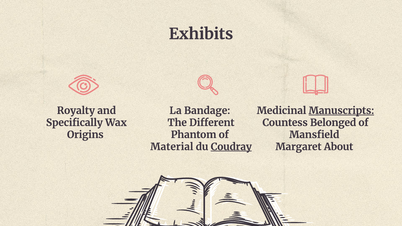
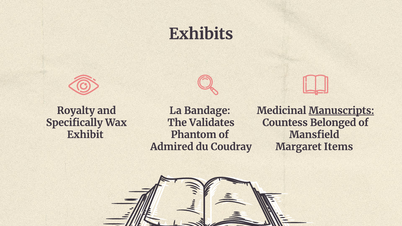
Different: Different -> Validates (212, 123)
Origins: Origins -> Exhibit (85, 135)
Material: Material -> Admired (172, 147)
Coudray underline: present -> none (231, 147)
About: About -> Items (338, 147)
